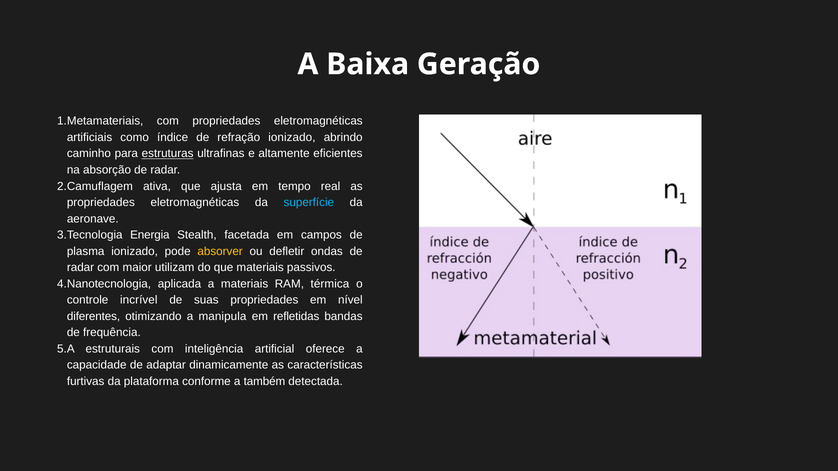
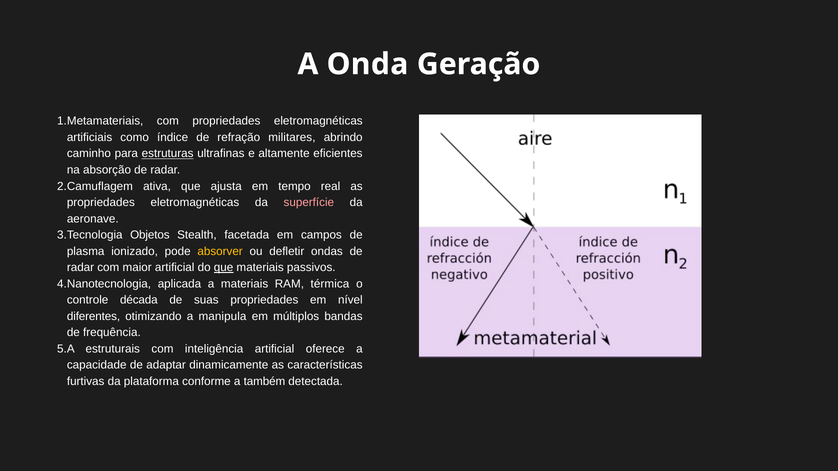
Baixa: Baixa -> Onda (367, 64)
refração ionizado: ionizado -> militares (292, 137)
superfície colour: light blue -> pink (309, 203)
Energia: Energia -> Objetos (150, 235)
maior utilizam: utilizam -> artificial (175, 268)
que underline: none -> present (224, 268)
incrível: incrível -> década (139, 300)
refletidas: refletidas -> múltiplos (296, 317)
